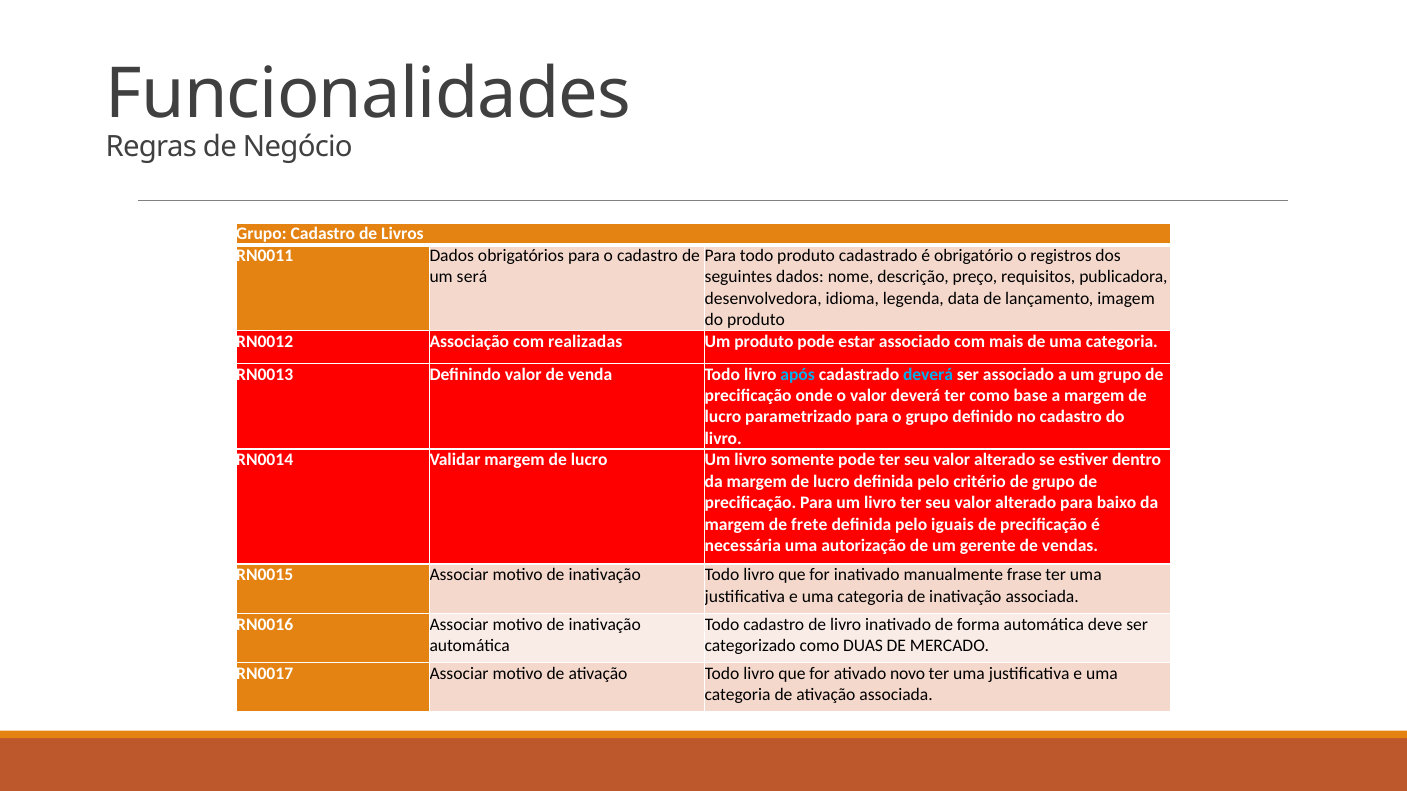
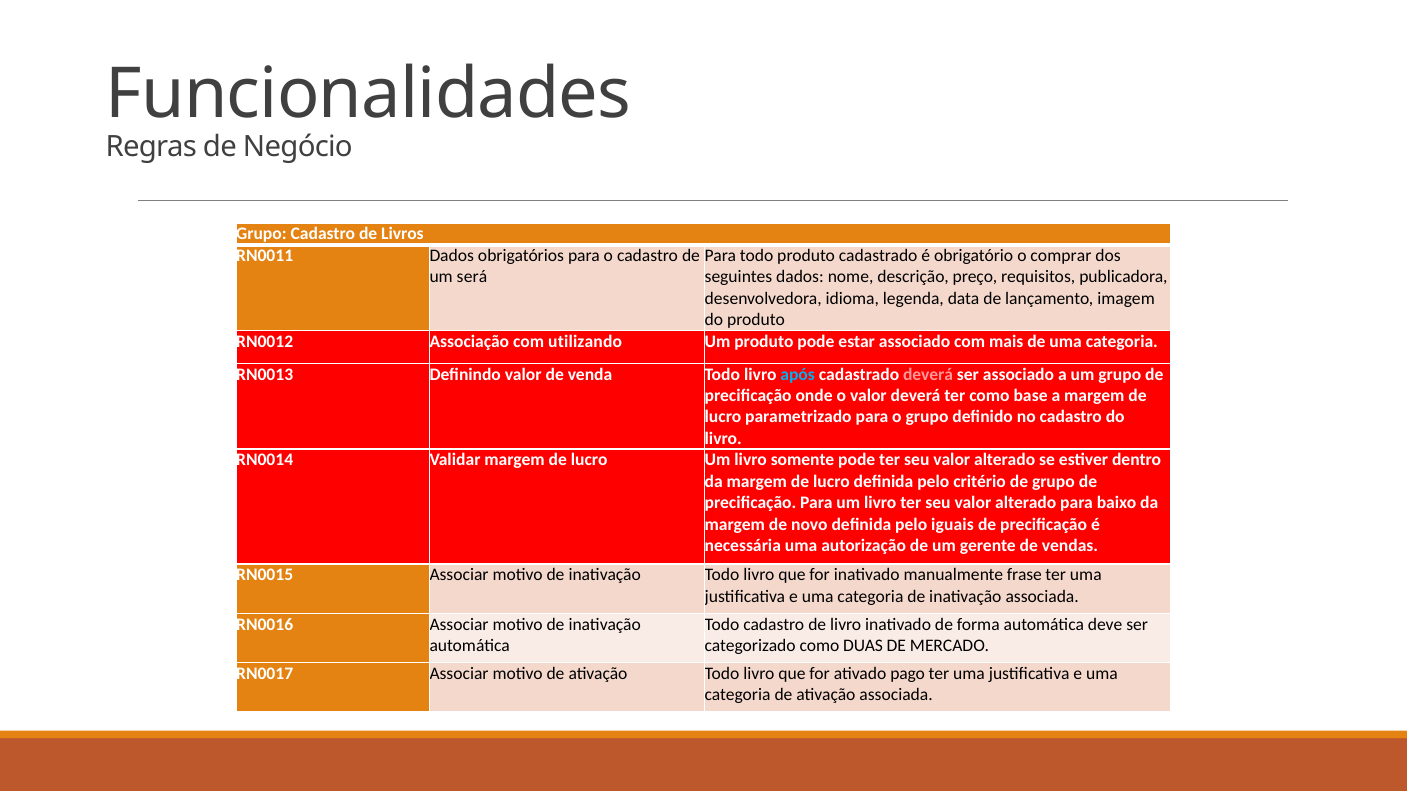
registros: registros -> comprar (1061, 256)
realizadas: realizadas -> utilizando (585, 342)
deverá colour: light blue -> pink (928, 374)
frete: frete -> novo (809, 525)
novo: novo -> pago (908, 674)
